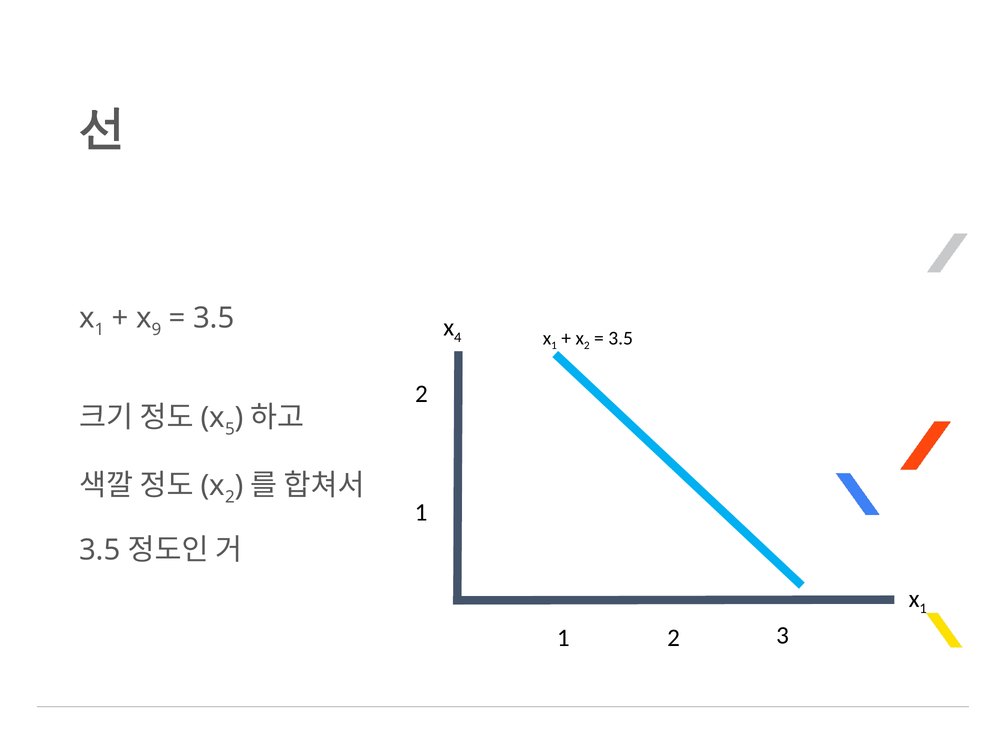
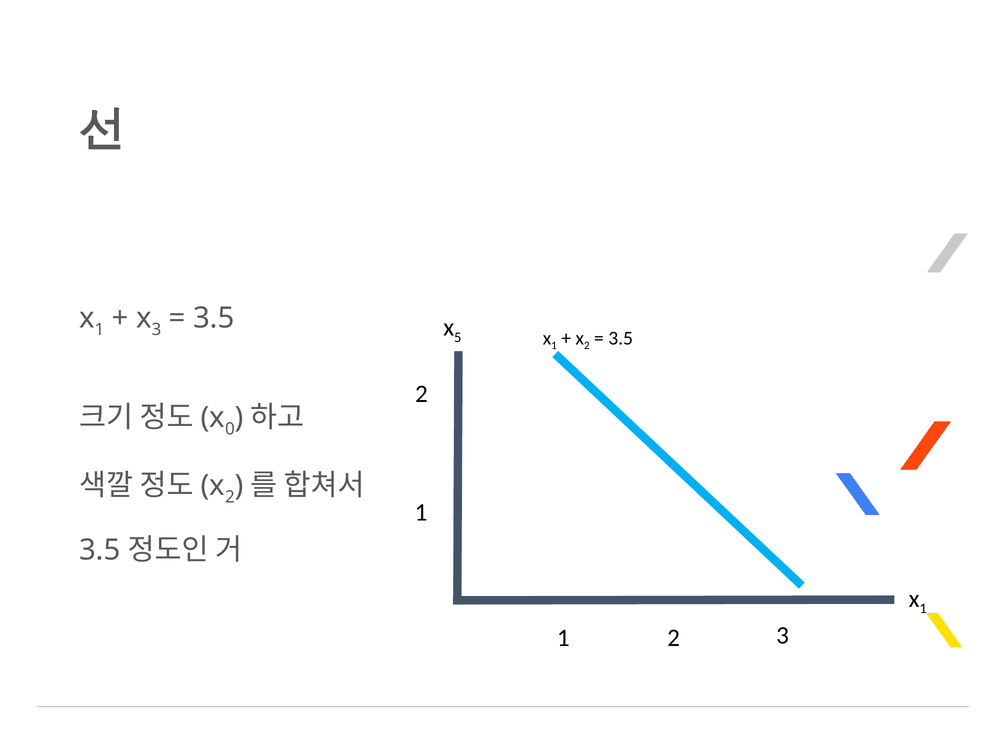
9: 9 -> 3 (156, 330)
4: 4 -> 5 (458, 337)
5: 5 -> 0 (230, 429)
